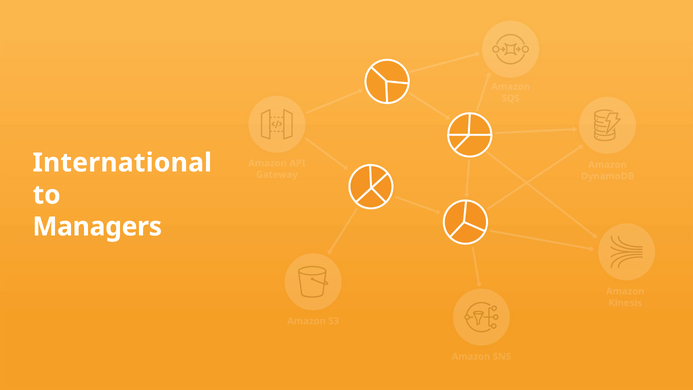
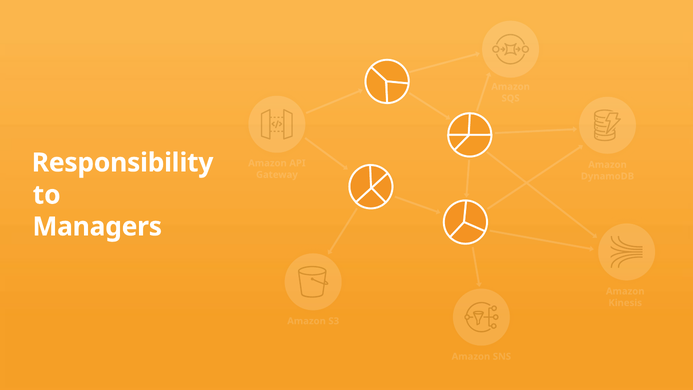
International: International -> Responsibility (123, 163)
